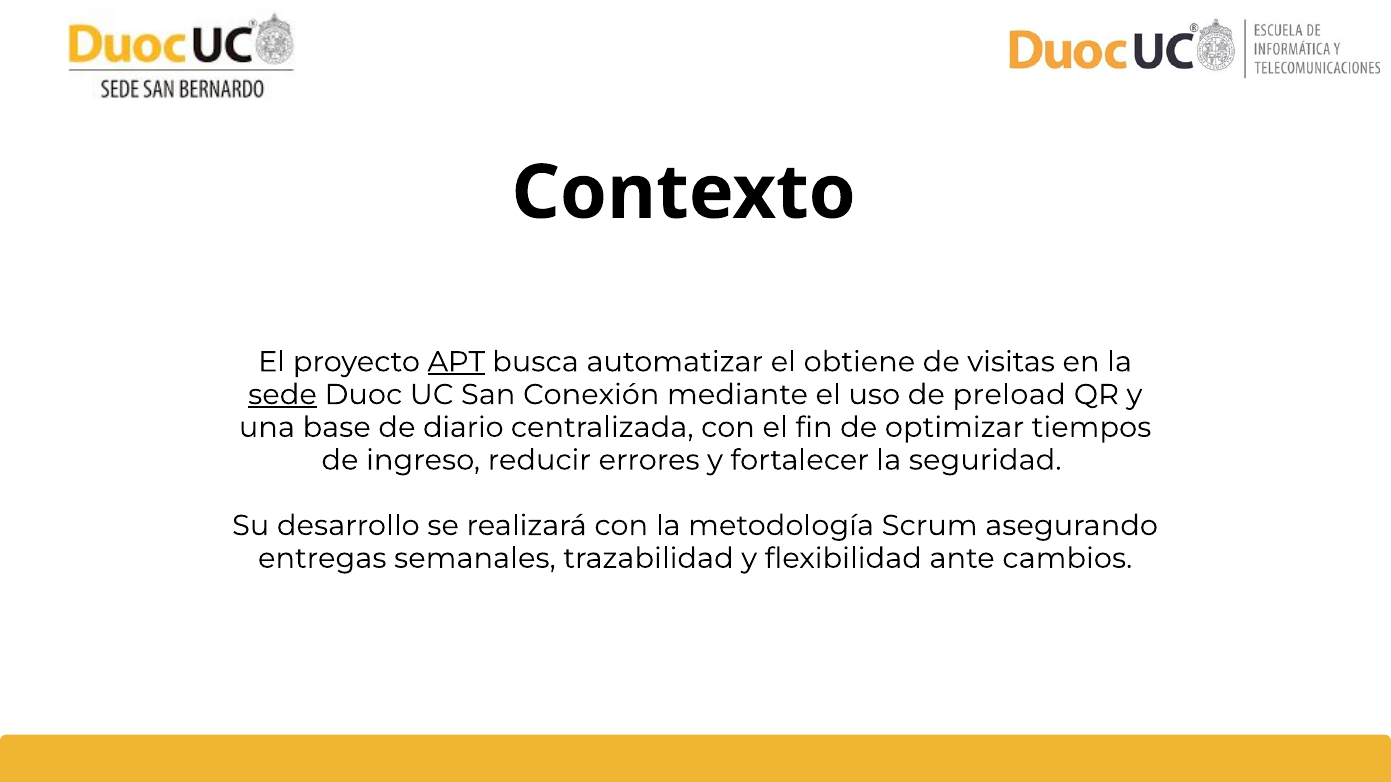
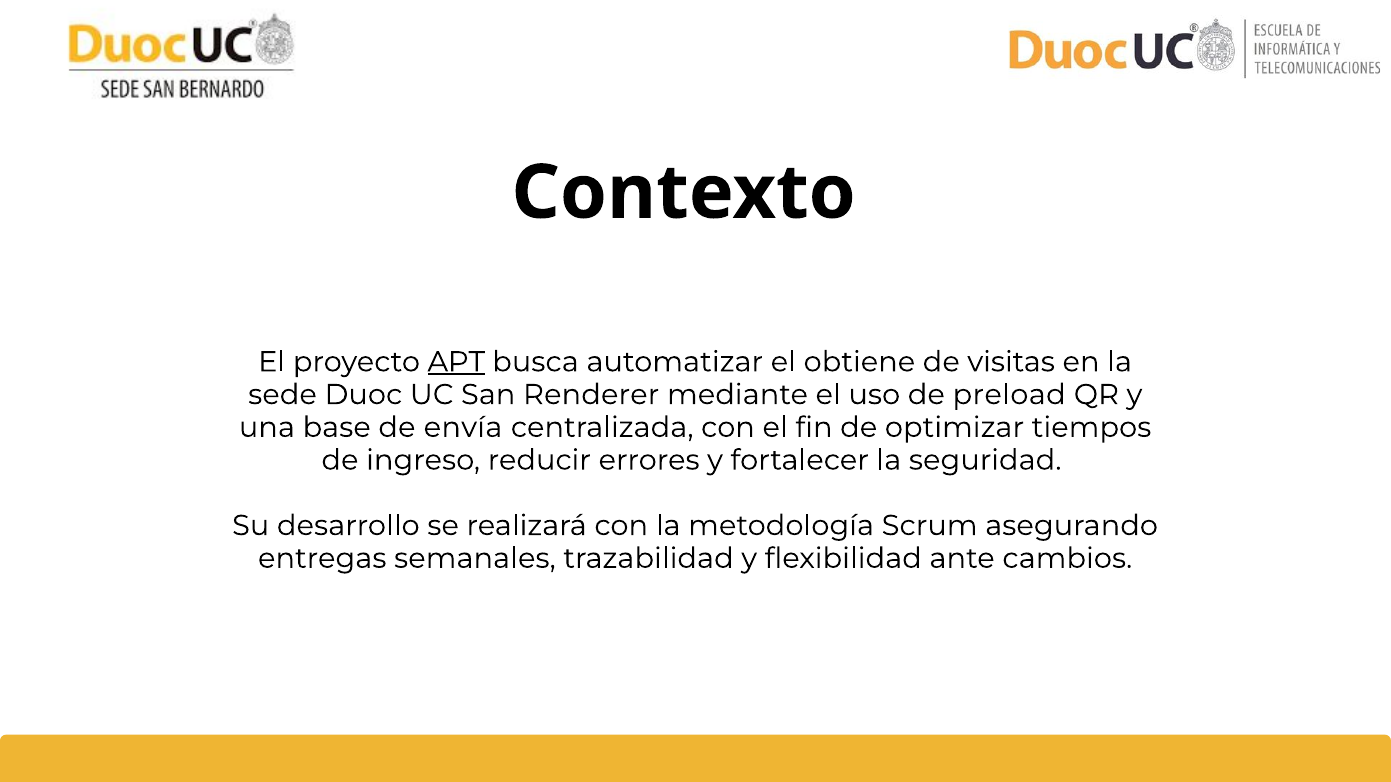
sede underline: present -> none (283, 395)
Conexión: Conexión -> Renderer (591, 395)
diario: diario -> envía (463, 428)
